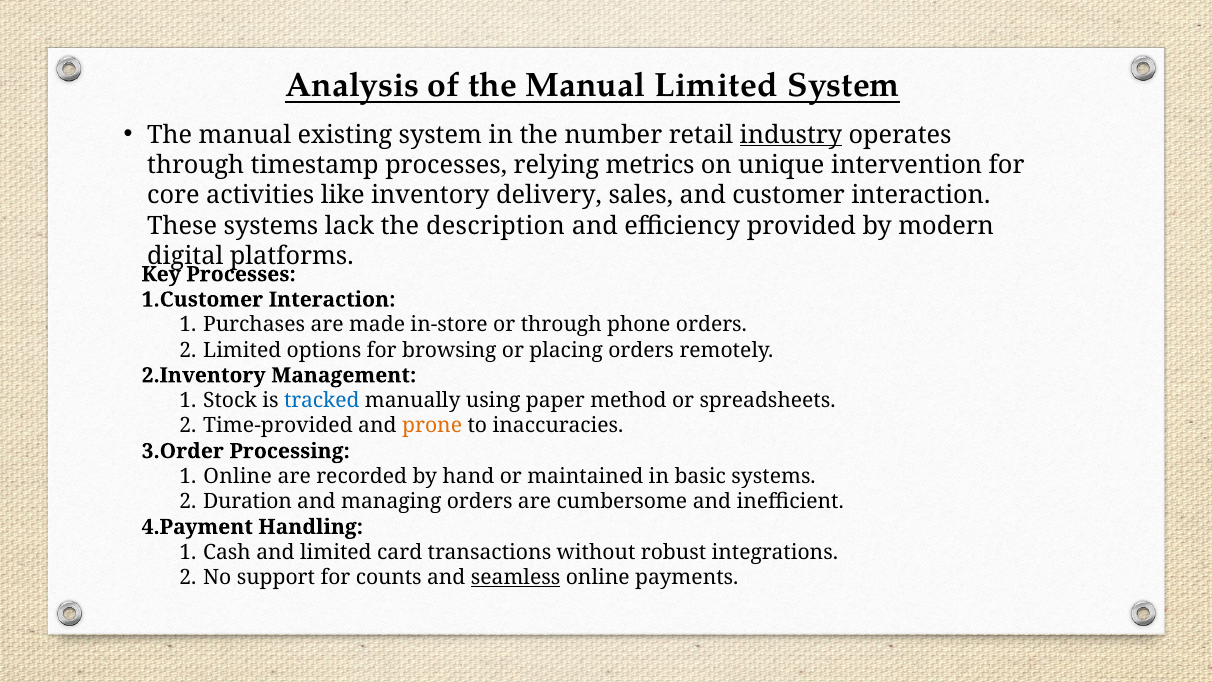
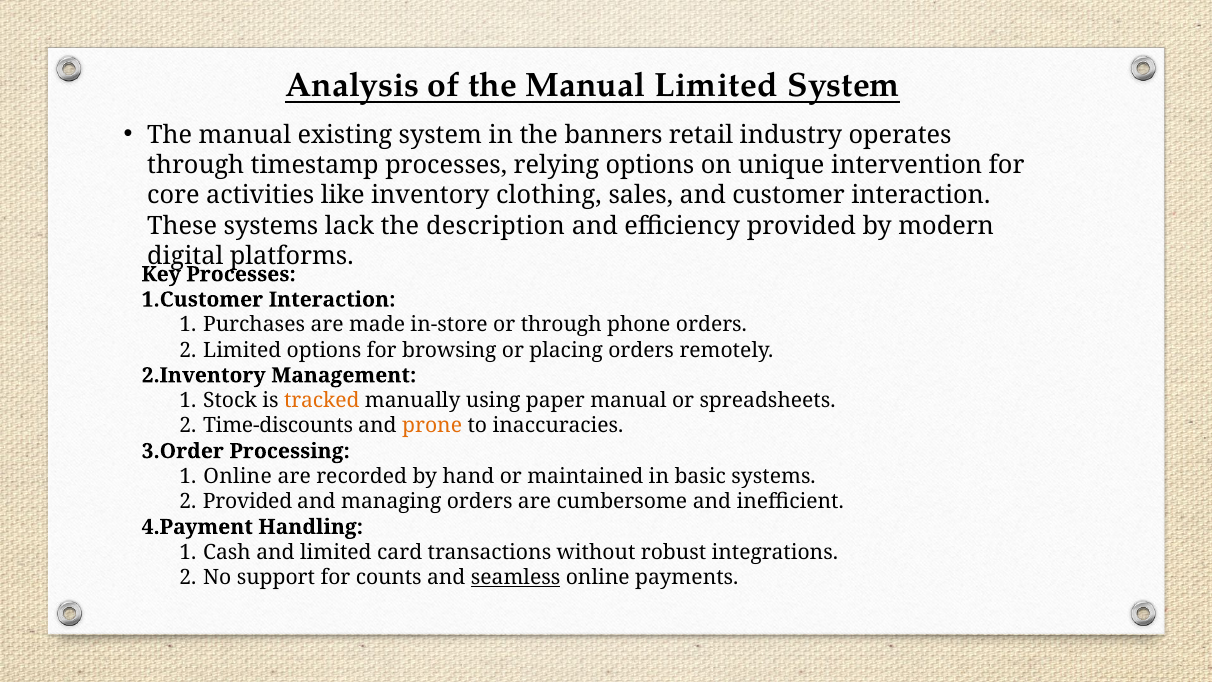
number: number -> banners (614, 135)
industry underline: present -> none (791, 135)
relying metrics: metrics -> options (650, 165)
delivery: delivery -> clothing (549, 195)
tracked colour: blue -> orange (322, 401)
paper method: method -> manual (628, 401)
Time-provided: Time-provided -> Time-discounts (278, 426)
Duration: Duration -> Provided (248, 502)
